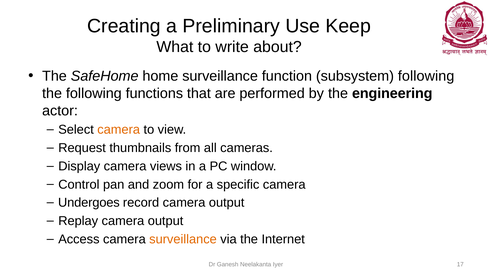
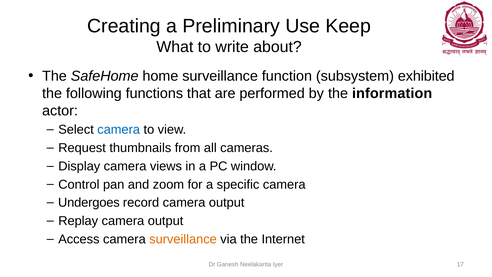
subsystem following: following -> exhibited (426, 76)
engineering: engineering -> information (392, 93)
camera colour: orange -> blue (119, 130)
